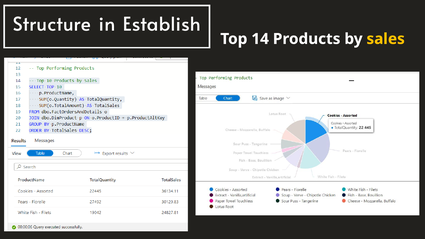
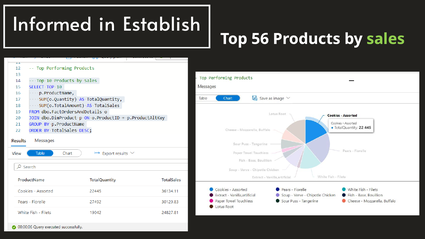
Structure: Structure -> Informed (52, 24)
14: 14 -> 56 (260, 39)
sales colour: yellow -> light green (386, 39)
